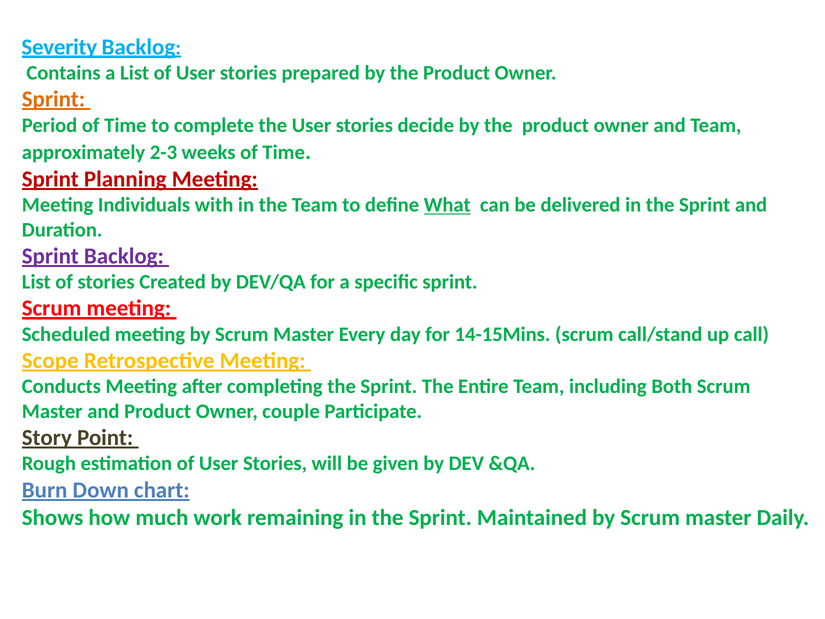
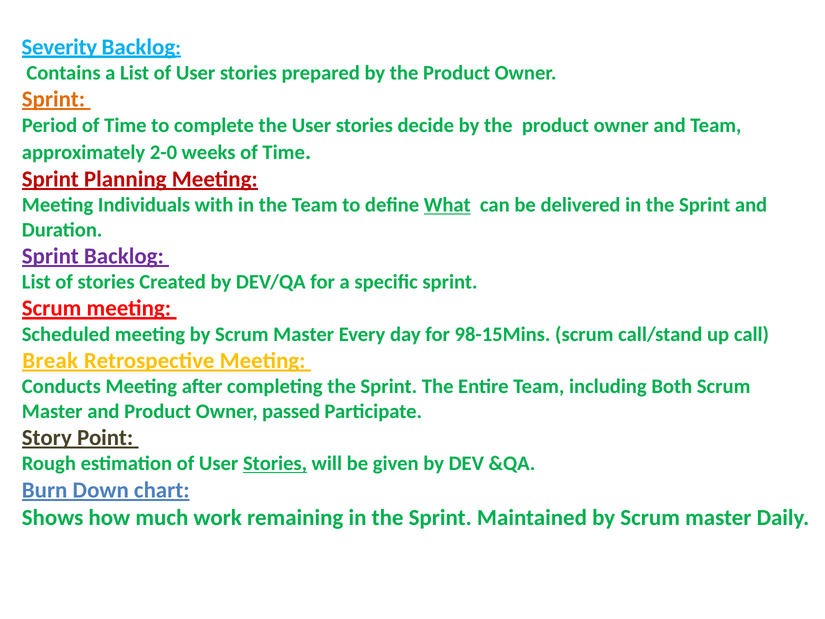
2-3: 2-3 -> 2-0 (163, 152)
14-15Mins: 14-15Mins -> 98-15Mins (503, 334)
Scope: Scope -> Break (50, 360)
couple: couple -> passed (291, 411)
Stories underline: none -> present (275, 463)
